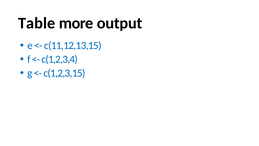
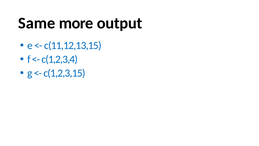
Table: Table -> Same (37, 23)
